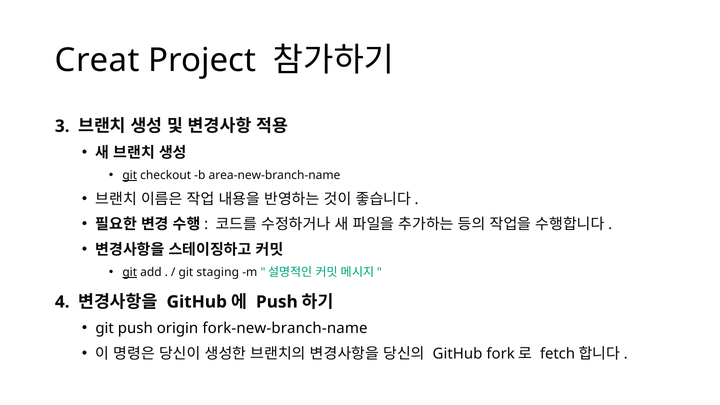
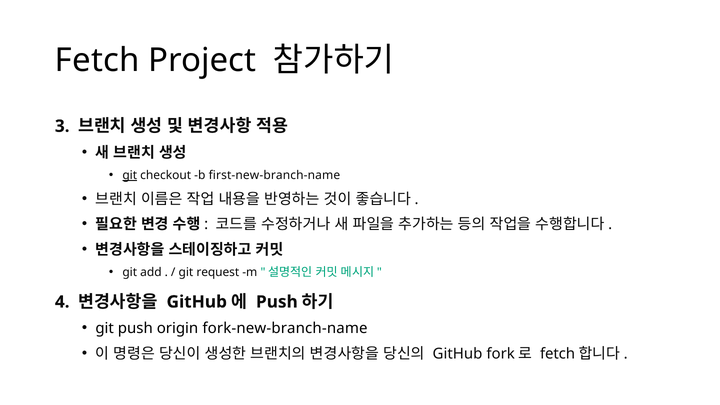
Creat: Creat -> Fetch (97, 60)
area-new-branch-name: area-new-branch-name -> first-new-branch-name (274, 175)
git underline: present -> none (130, 272)
staging: staging -> request (218, 272)
